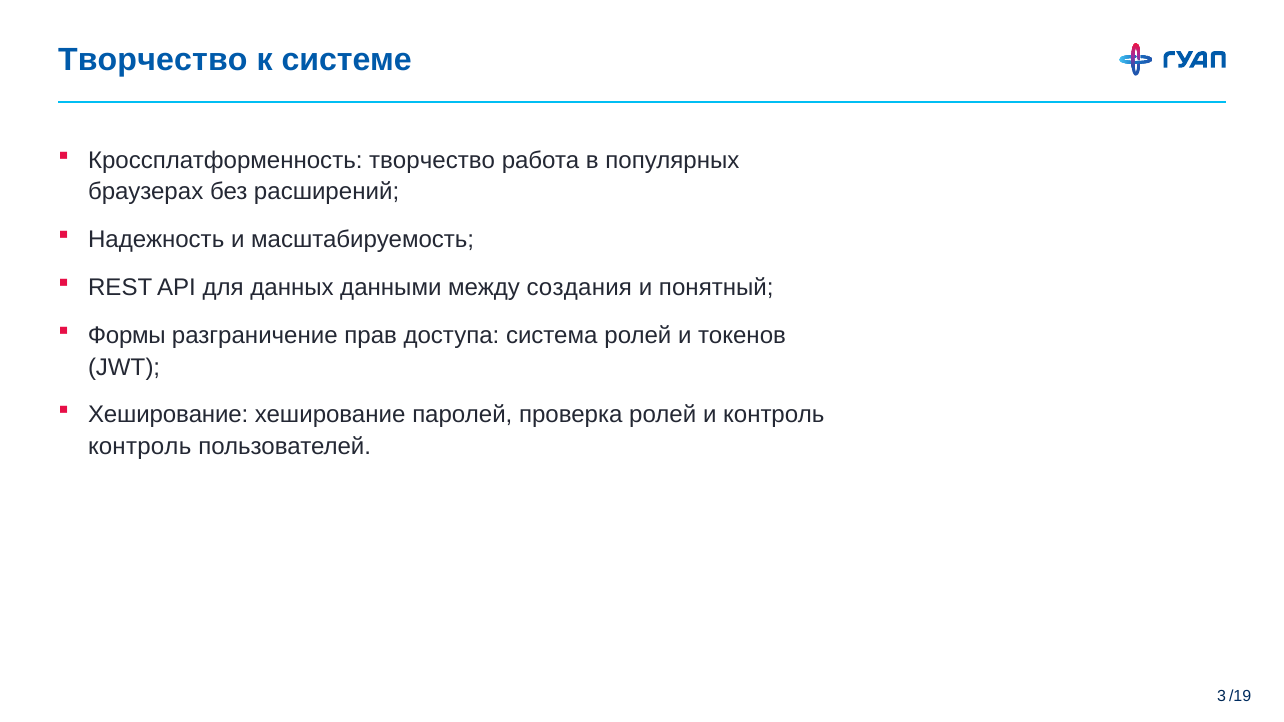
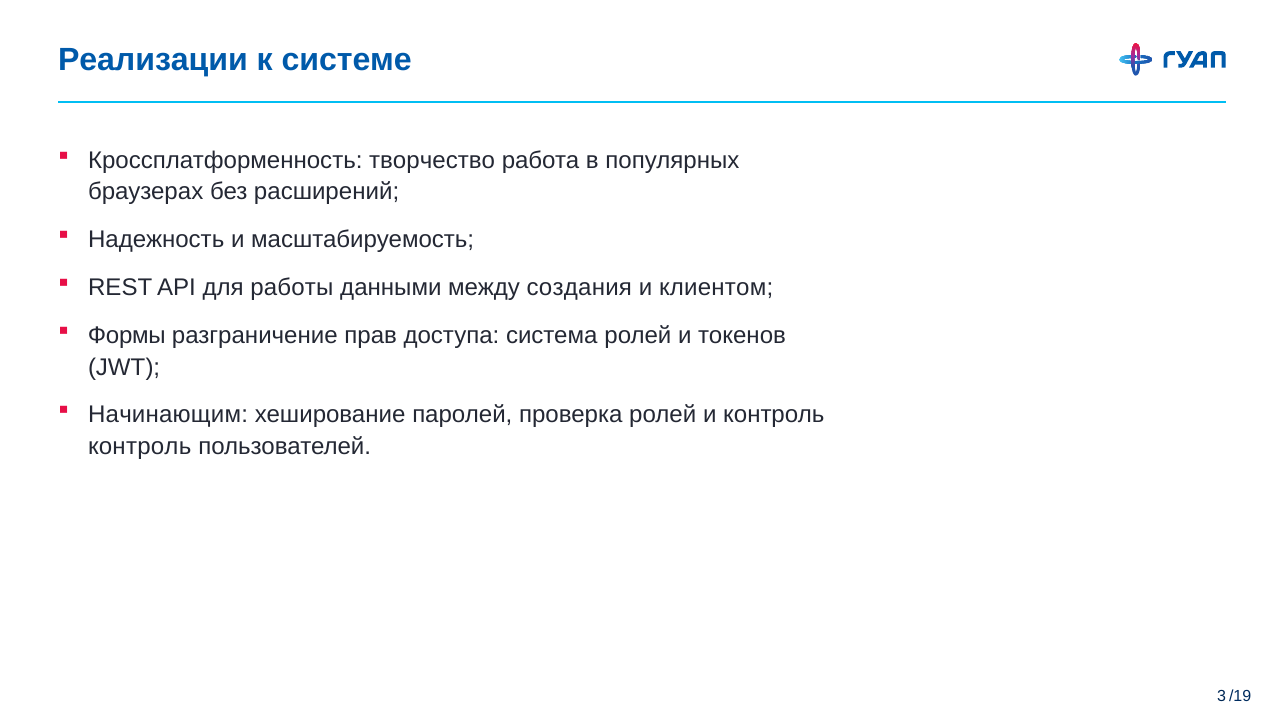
Творчество: Творчество -> Реализации (153, 60)
данных: данных -> работы (292, 288)
понятный: понятный -> клиентом (716, 288)
Хеширование: Хеширование -> Начинающим (168, 415)
